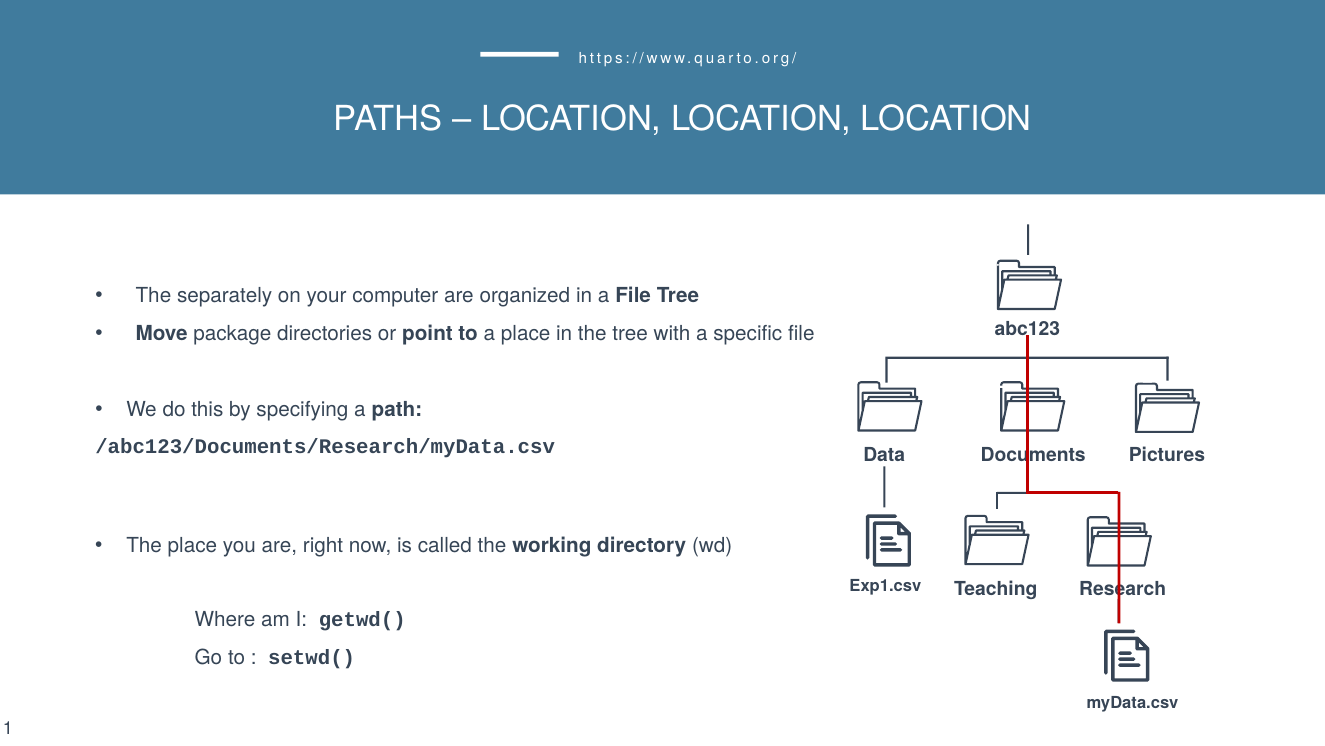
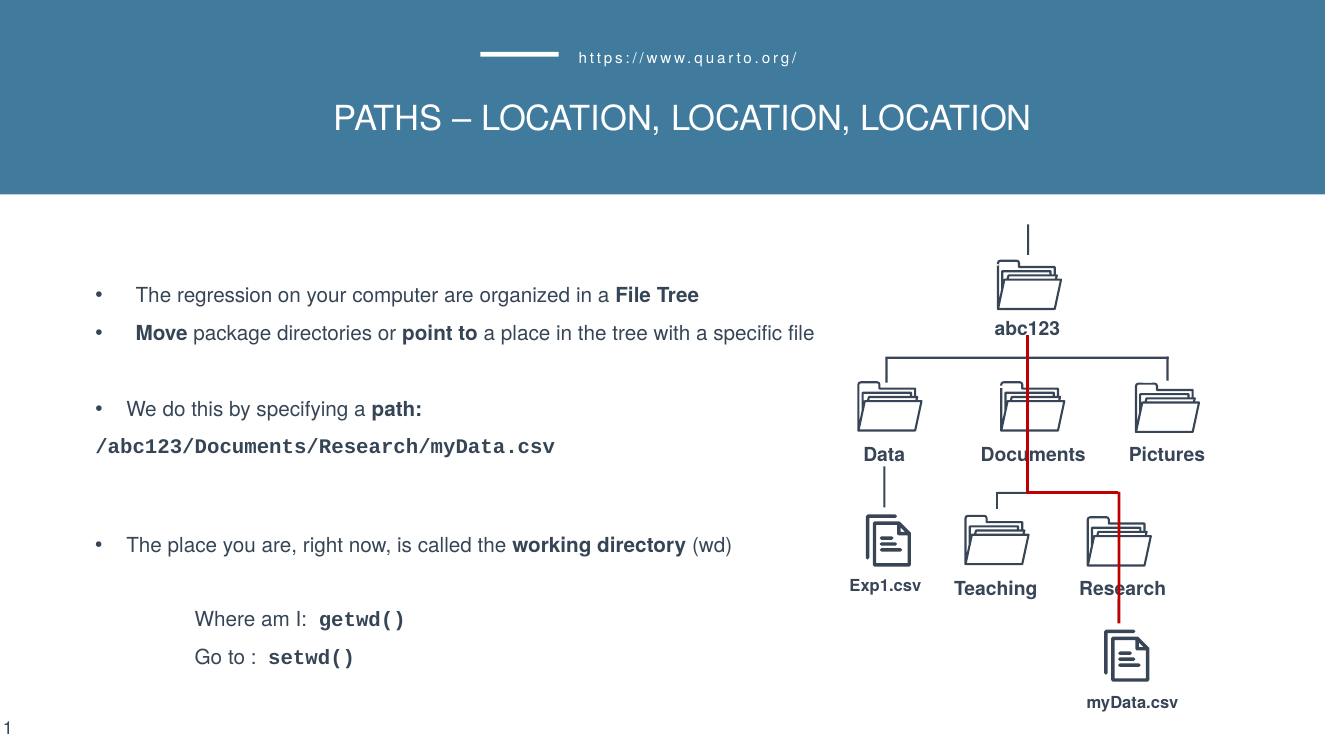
separately: separately -> regression (225, 296)
